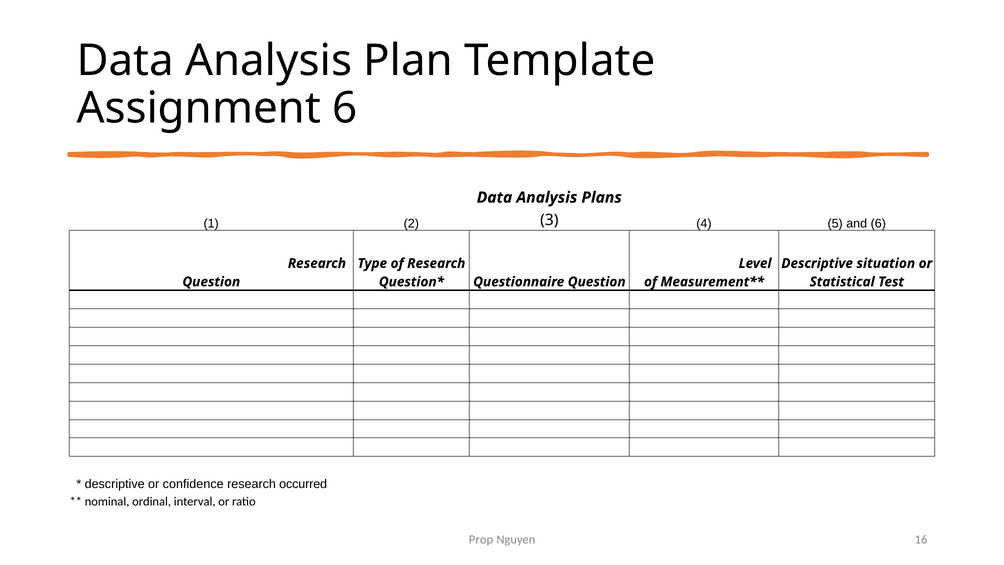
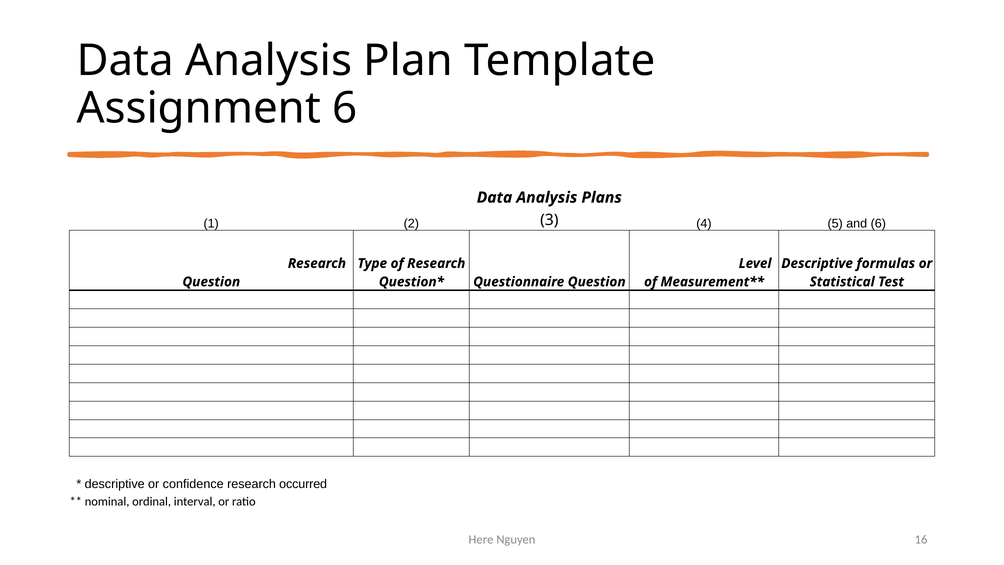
situation: situation -> formulas (886, 263)
Prop: Prop -> Here (481, 539)
